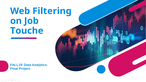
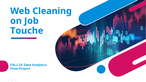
Filtering: Filtering -> Cleaning (52, 11)
